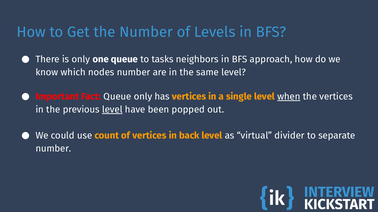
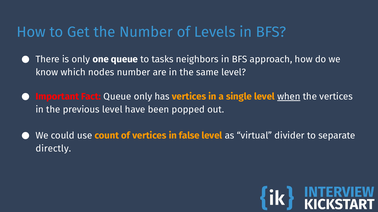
level underline: present -> none (112, 110)
back: back -> false (189, 136)
number: number -> directly (53, 149)
